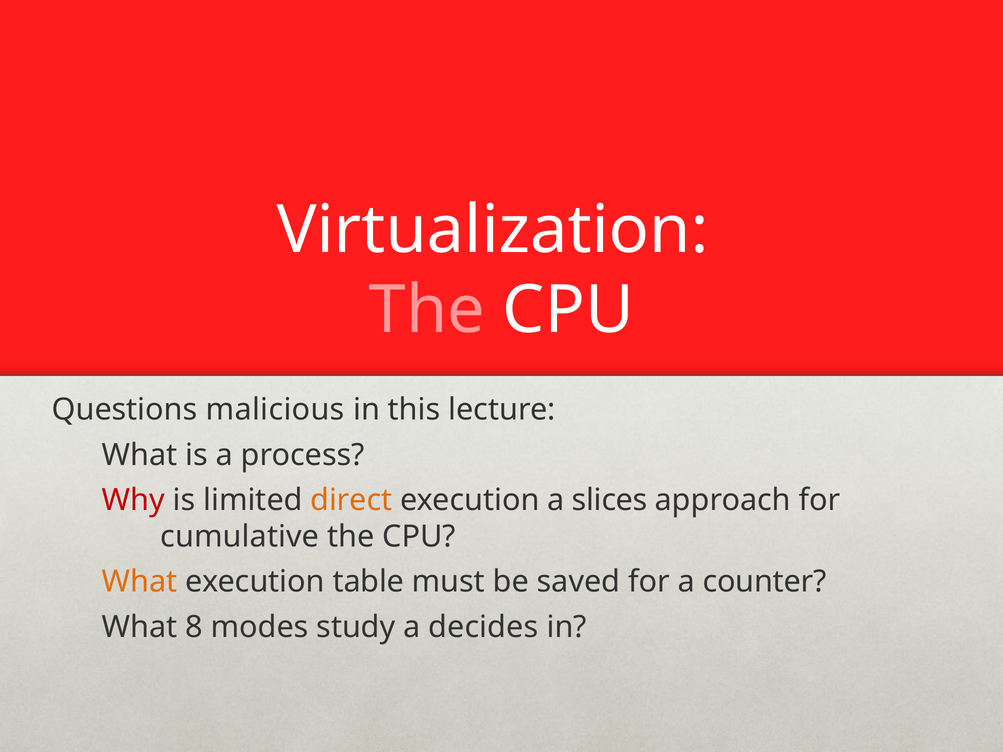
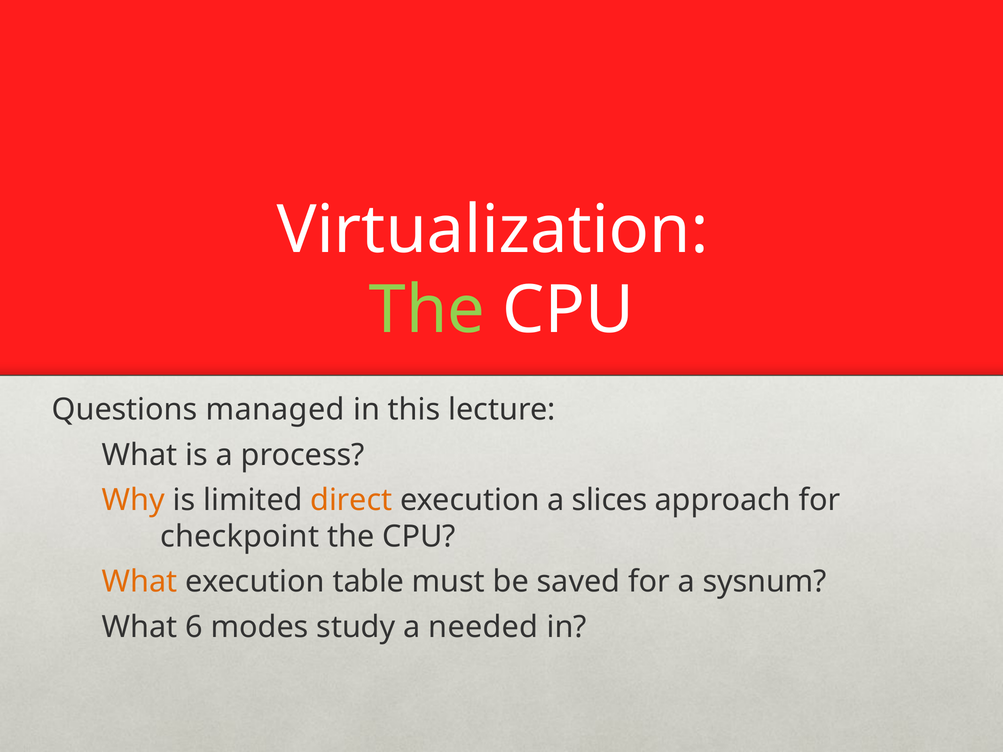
The colour: pink -> light green (427, 311)
malicious: malicious -> managed (275, 410)
Why colour: red -> orange (133, 500)
cumulative: cumulative -> checkpoint (240, 537)
counter: counter -> sysnum (765, 582)
8: 8 -> 6 (194, 627)
decides: decides -> needed (483, 627)
